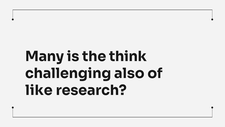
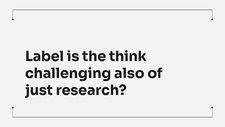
Many: Many -> Label (44, 56)
like: like -> just (39, 90)
